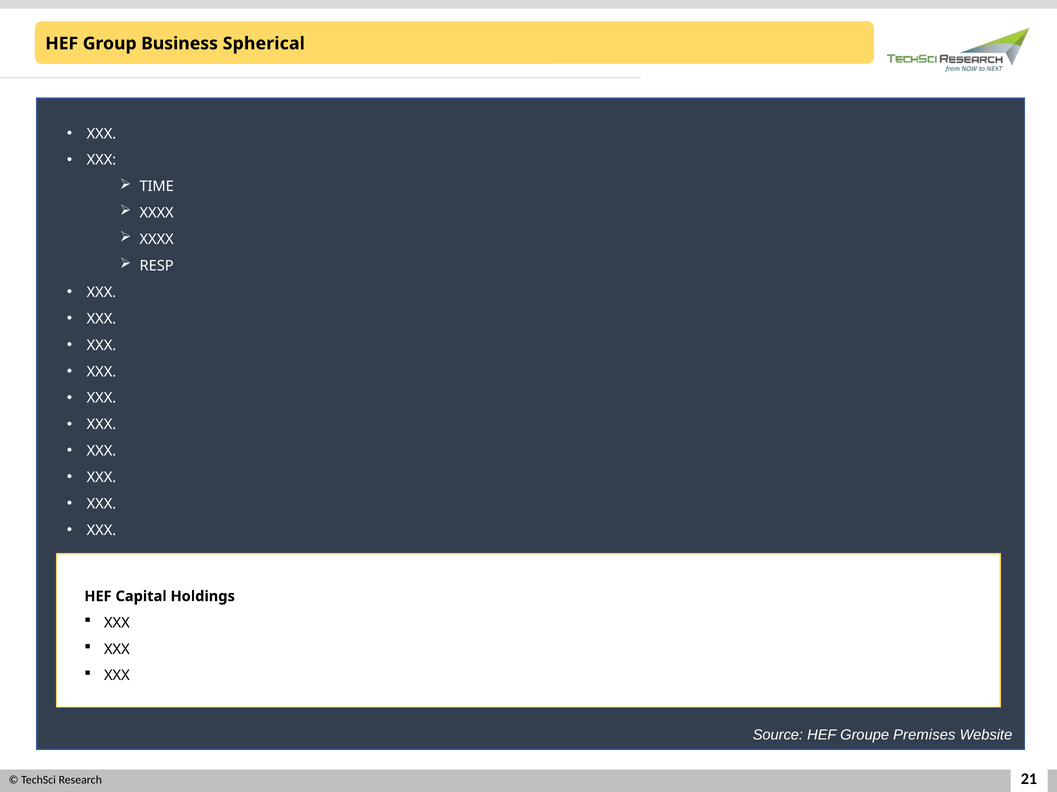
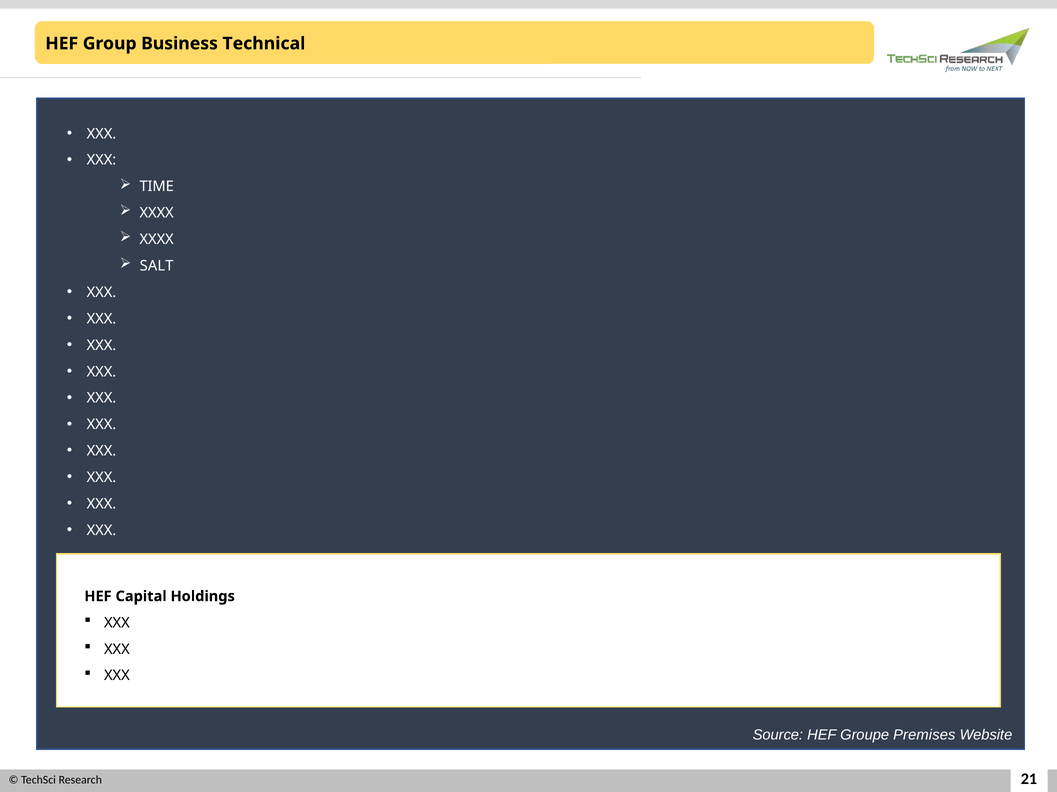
Spherical: Spherical -> Technical (264, 44)
RESP: RESP -> SALT (157, 266)
